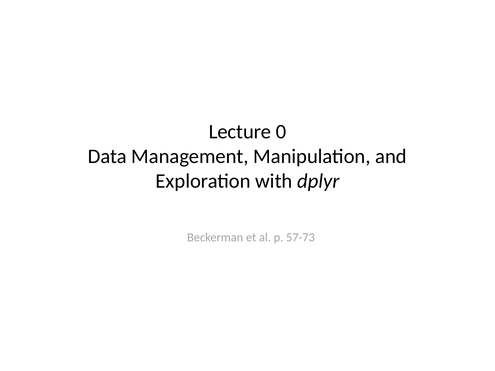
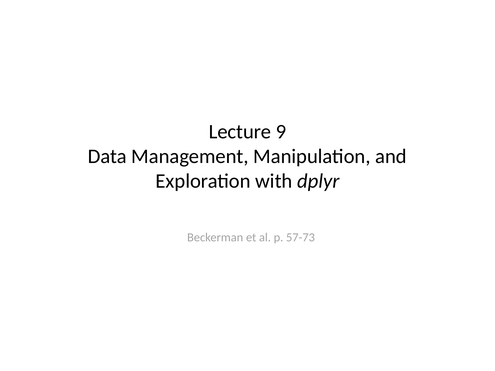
0: 0 -> 9 (281, 132)
